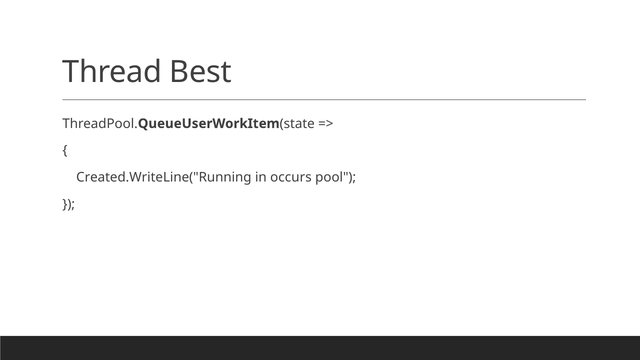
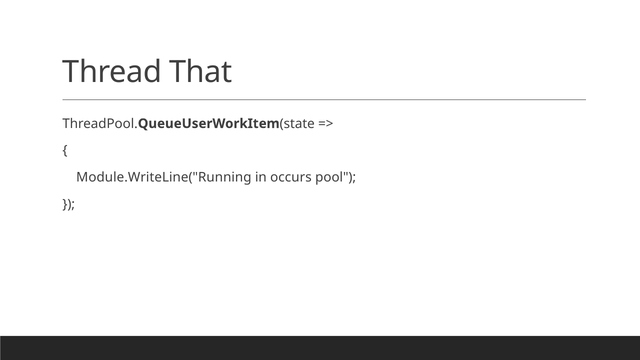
Best: Best -> That (201, 72)
Created.WriteLine("Running: Created.WriteLine("Running -> Module.WriteLine("Running (164, 178)
